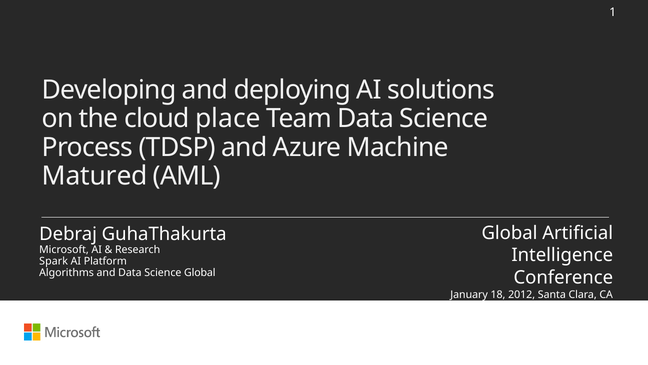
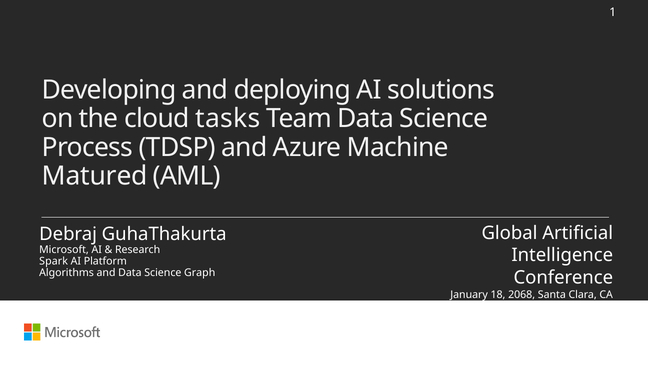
place: place -> tasks (228, 119)
Science Global: Global -> Graph (200, 272)
2012: 2012 -> 2068 (522, 294)
